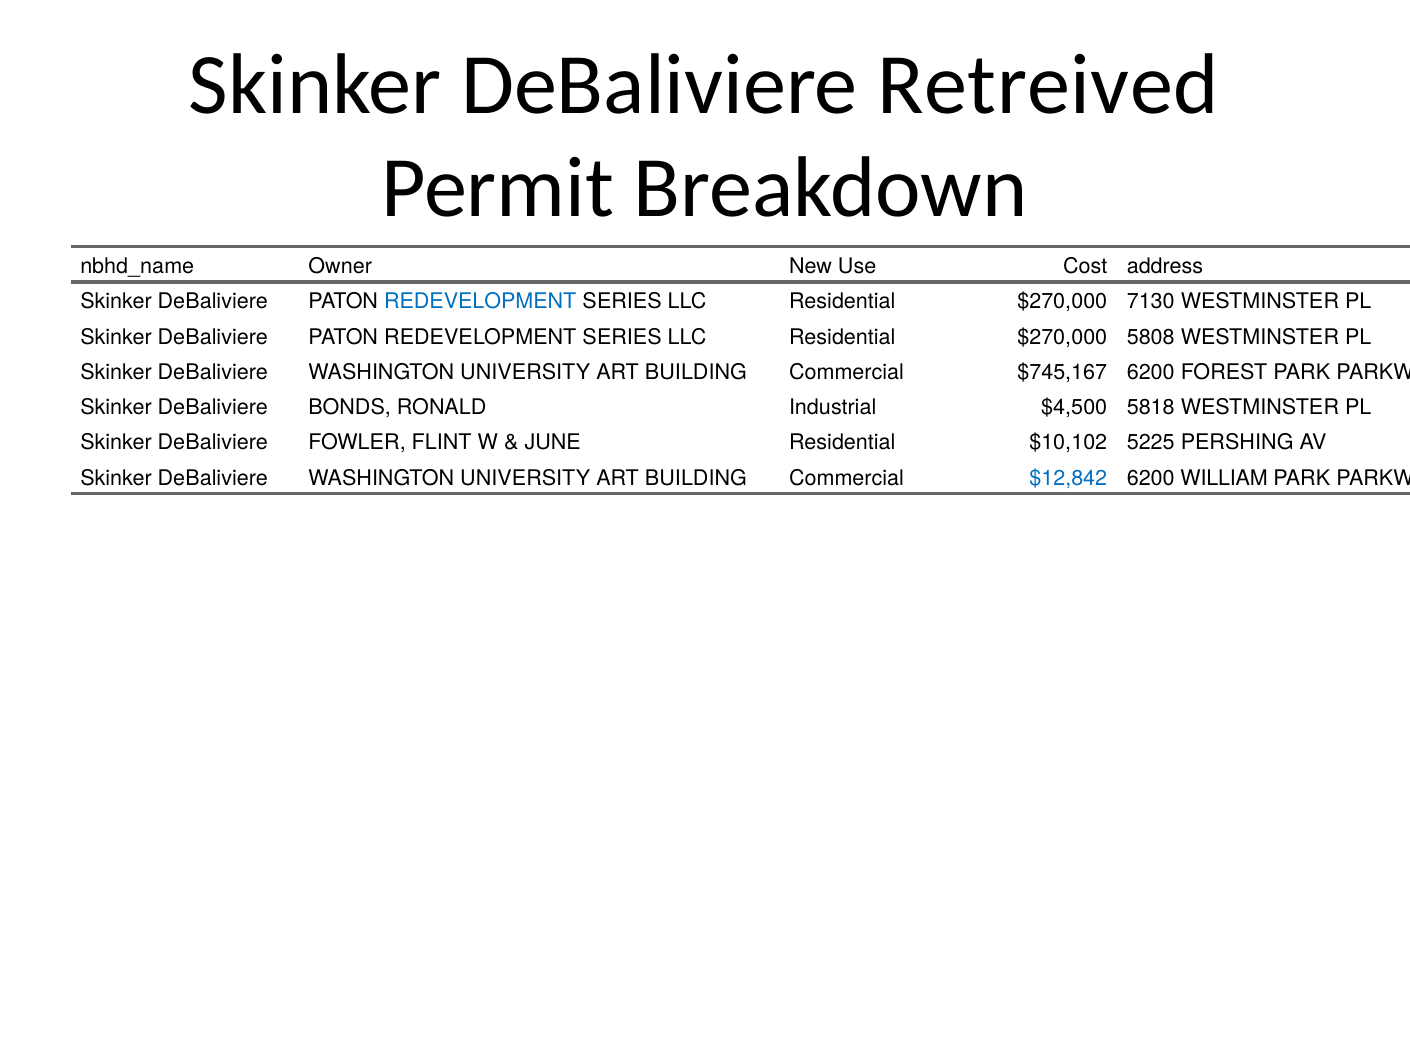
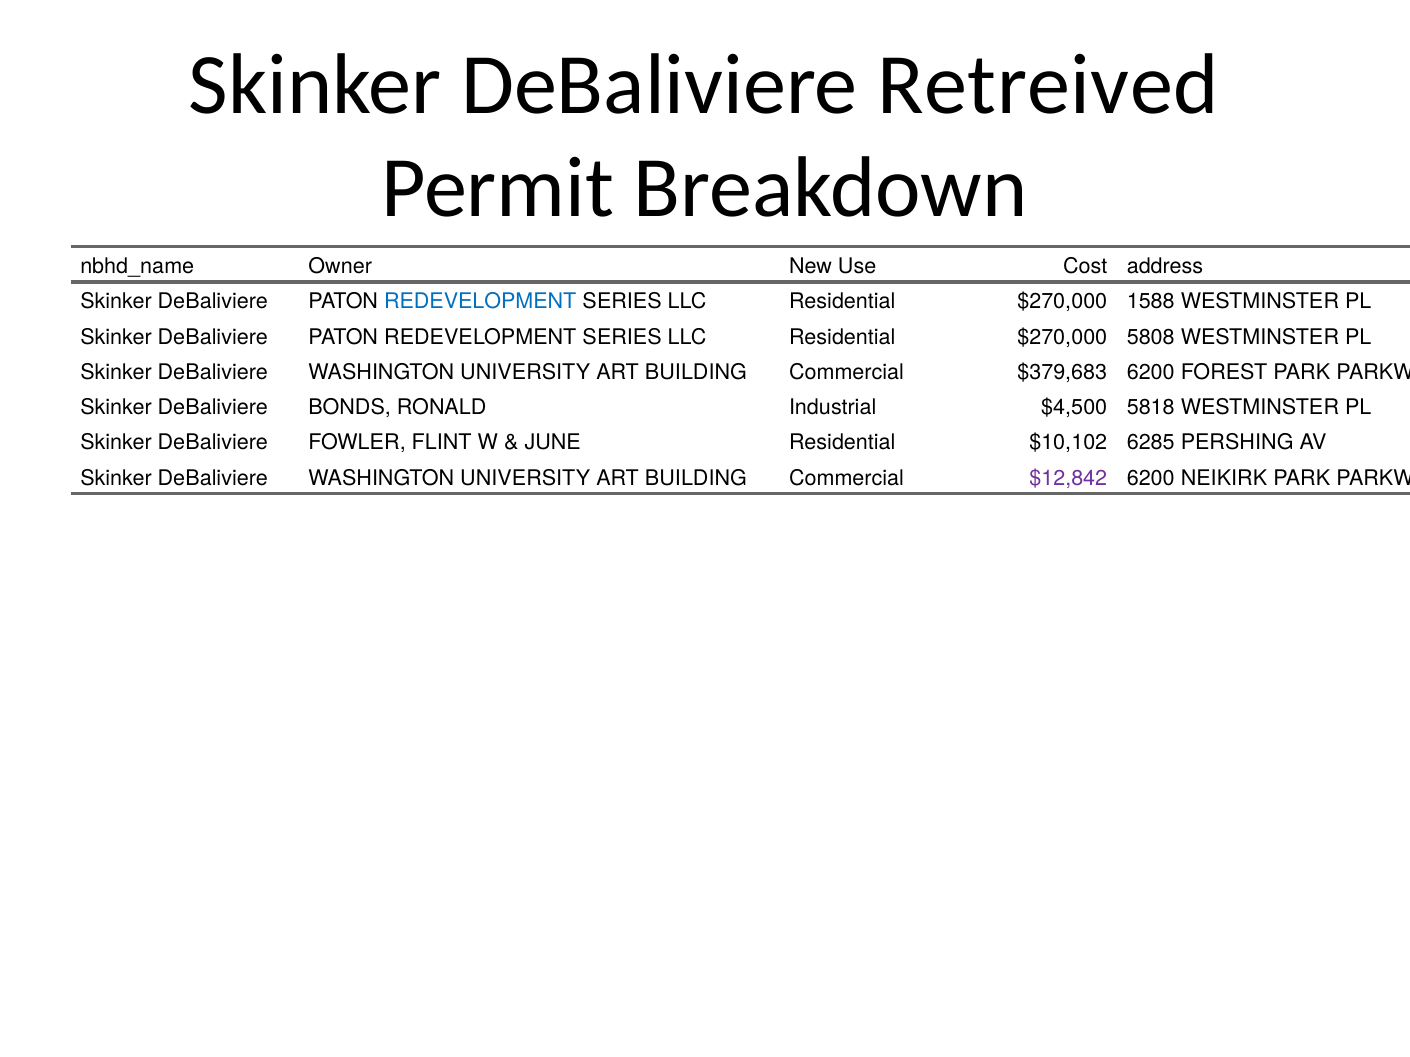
7130: 7130 -> 1588 (1151, 302)
$745,167: $745,167 -> $379,683 (1062, 372)
5225: 5225 -> 6285 (1151, 443)
$12,842 colour: blue -> purple (1068, 478)
WILLIAM: WILLIAM -> NEIKIRK (1224, 478)
